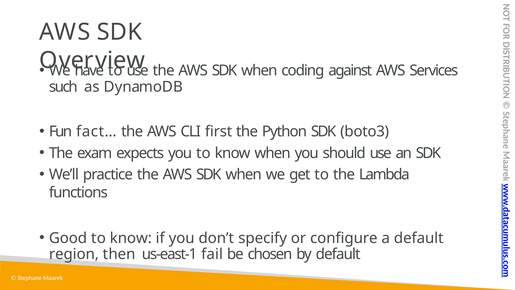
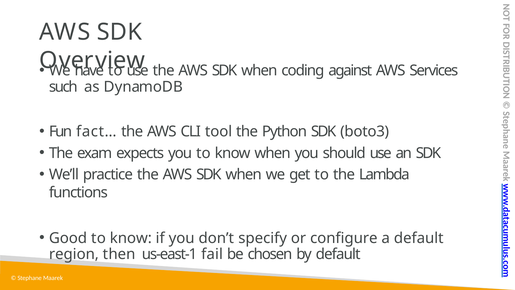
first: first -> tool (219, 131)
